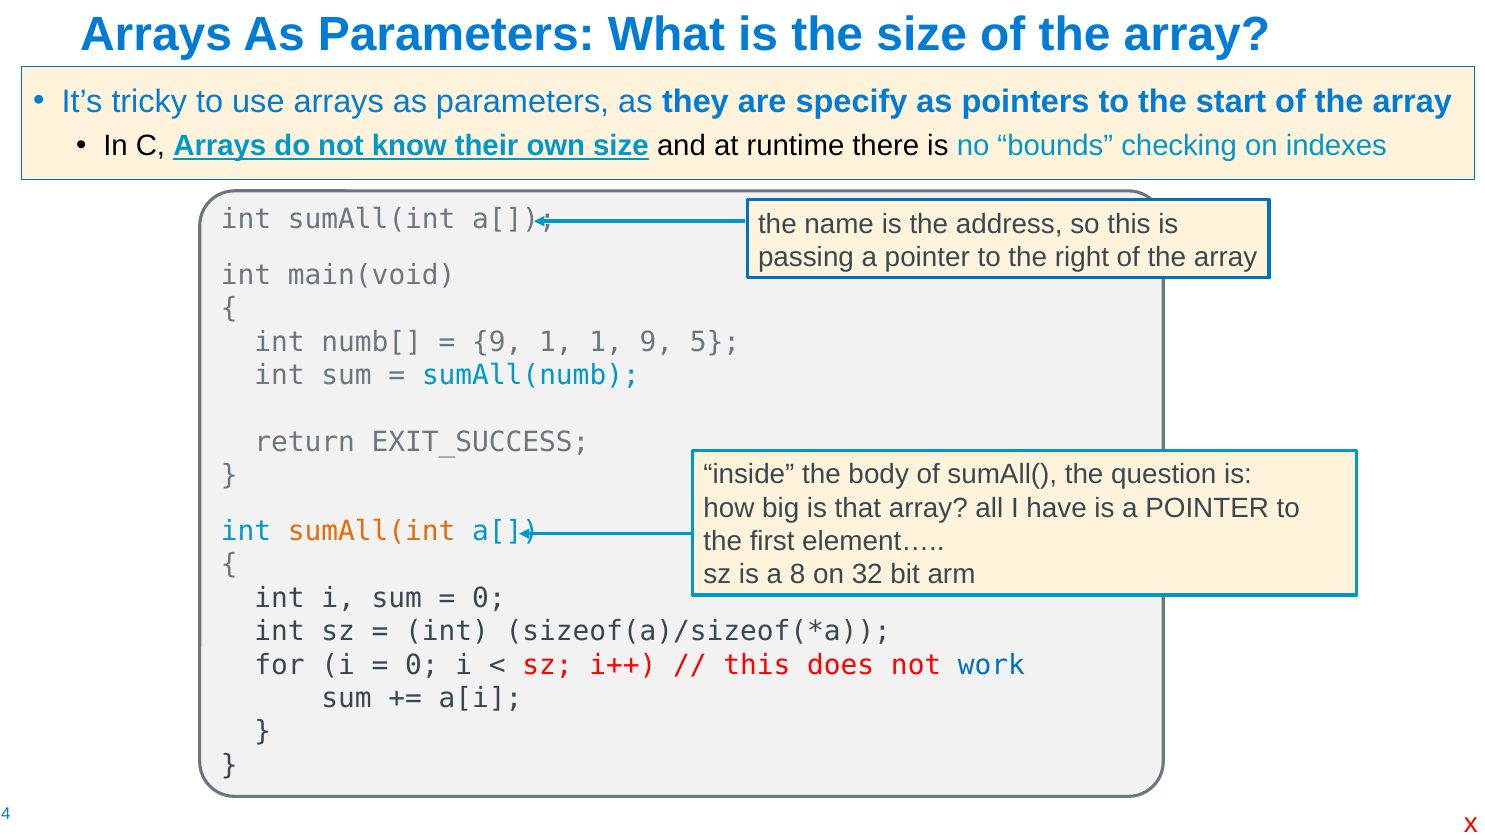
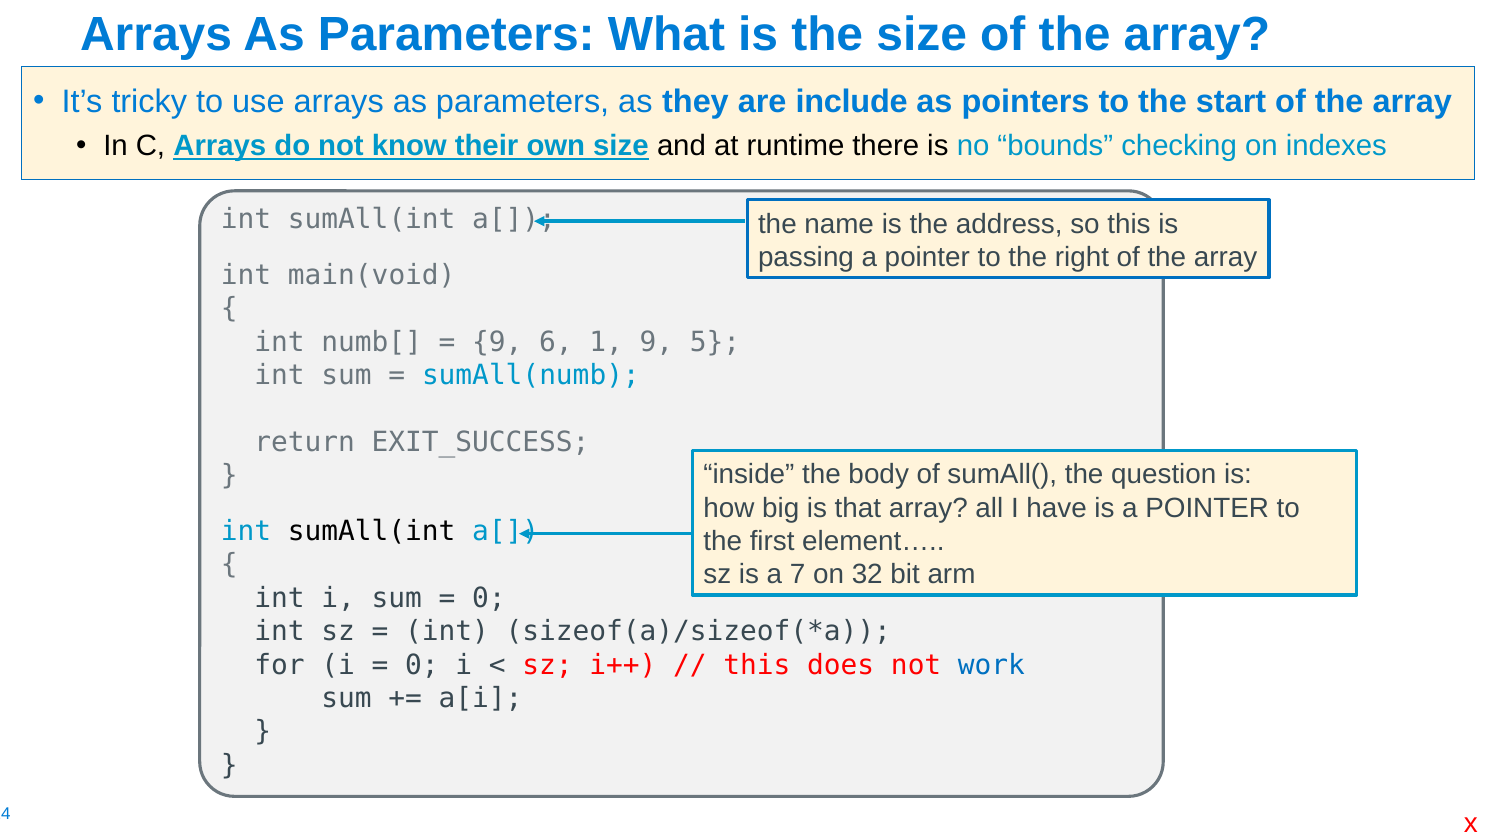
specify: specify -> include (852, 102)
9 1: 1 -> 6 (556, 342)
sumAll(int colour: orange -> black (372, 532)
8: 8 -> 7 (798, 575)
